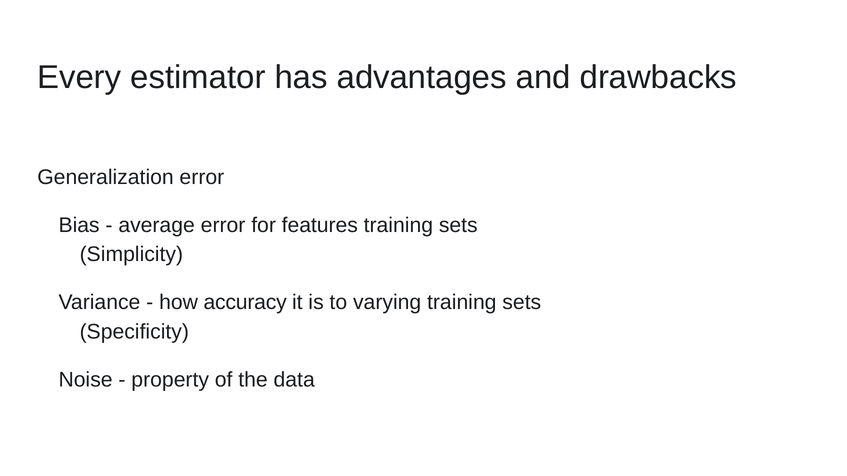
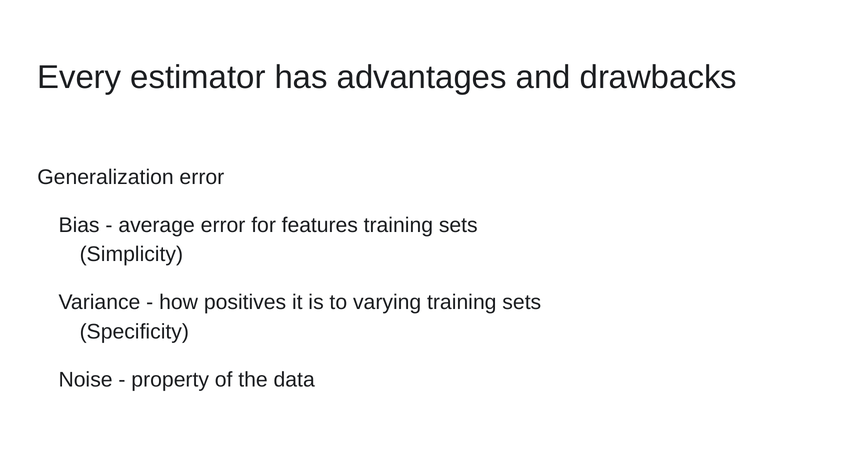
accuracy: accuracy -> positives (245, 303)
